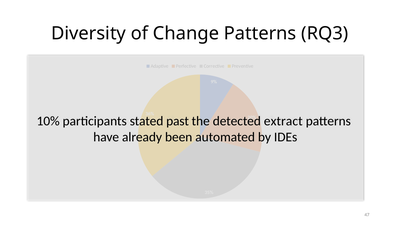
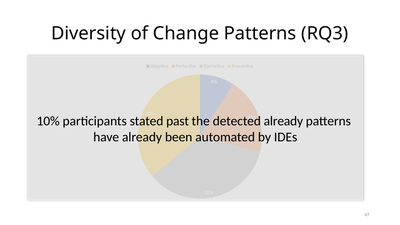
extract: extract -> already (283, 121)
